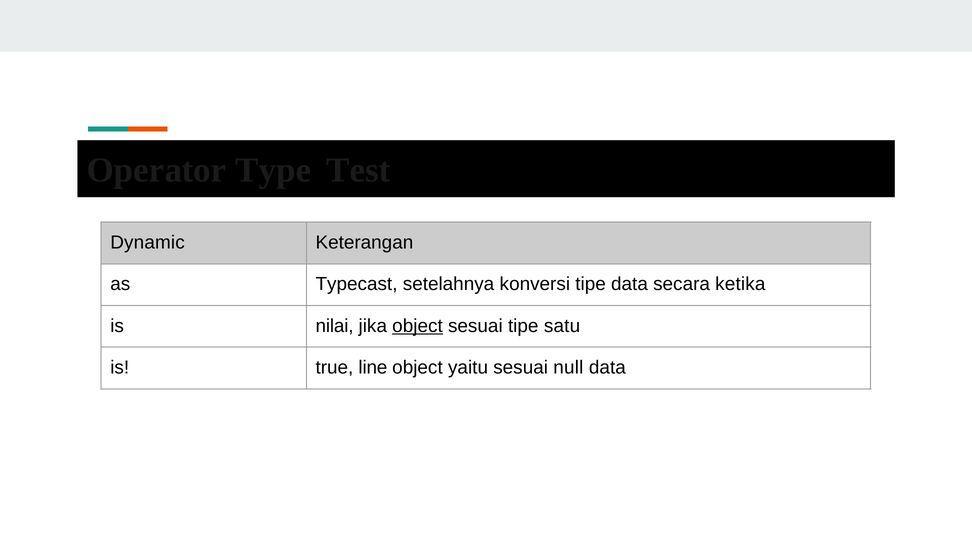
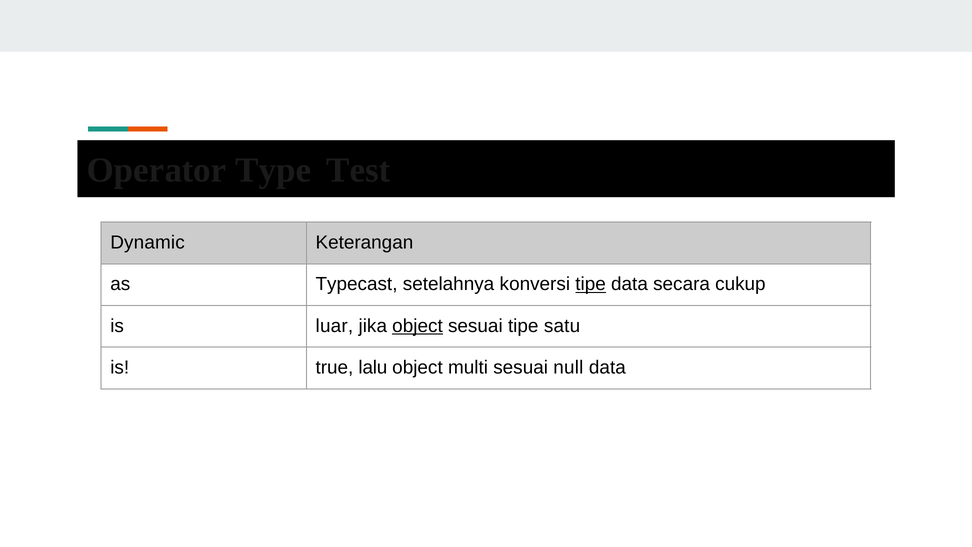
tipe underline: none -> present (591, 284)
ketika: ketika -> cukup (740, 284)
nilai: nilai -> luar (334, 326)
line: line -> lalu (373, 368)
yaitu: yaitu -> multi (468, 368)
